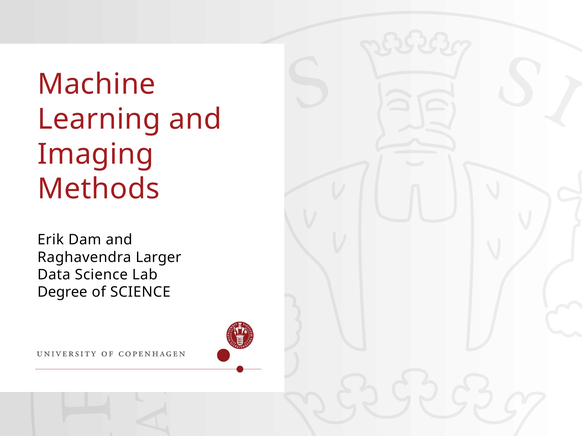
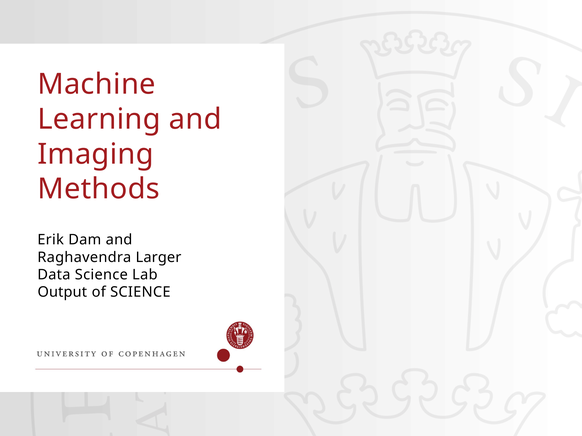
Degree: Degree -> Output (62, 292)
